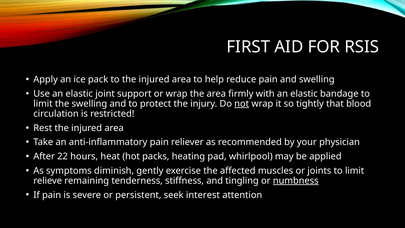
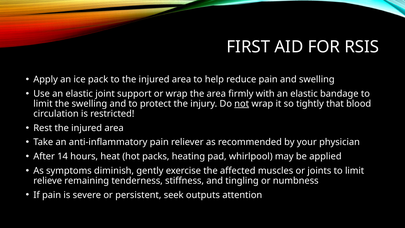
22: 22 -> 14 (63, 156)
numbness underline: present -> none (296, 181)
interest: interest -> outputs (203, 195)
